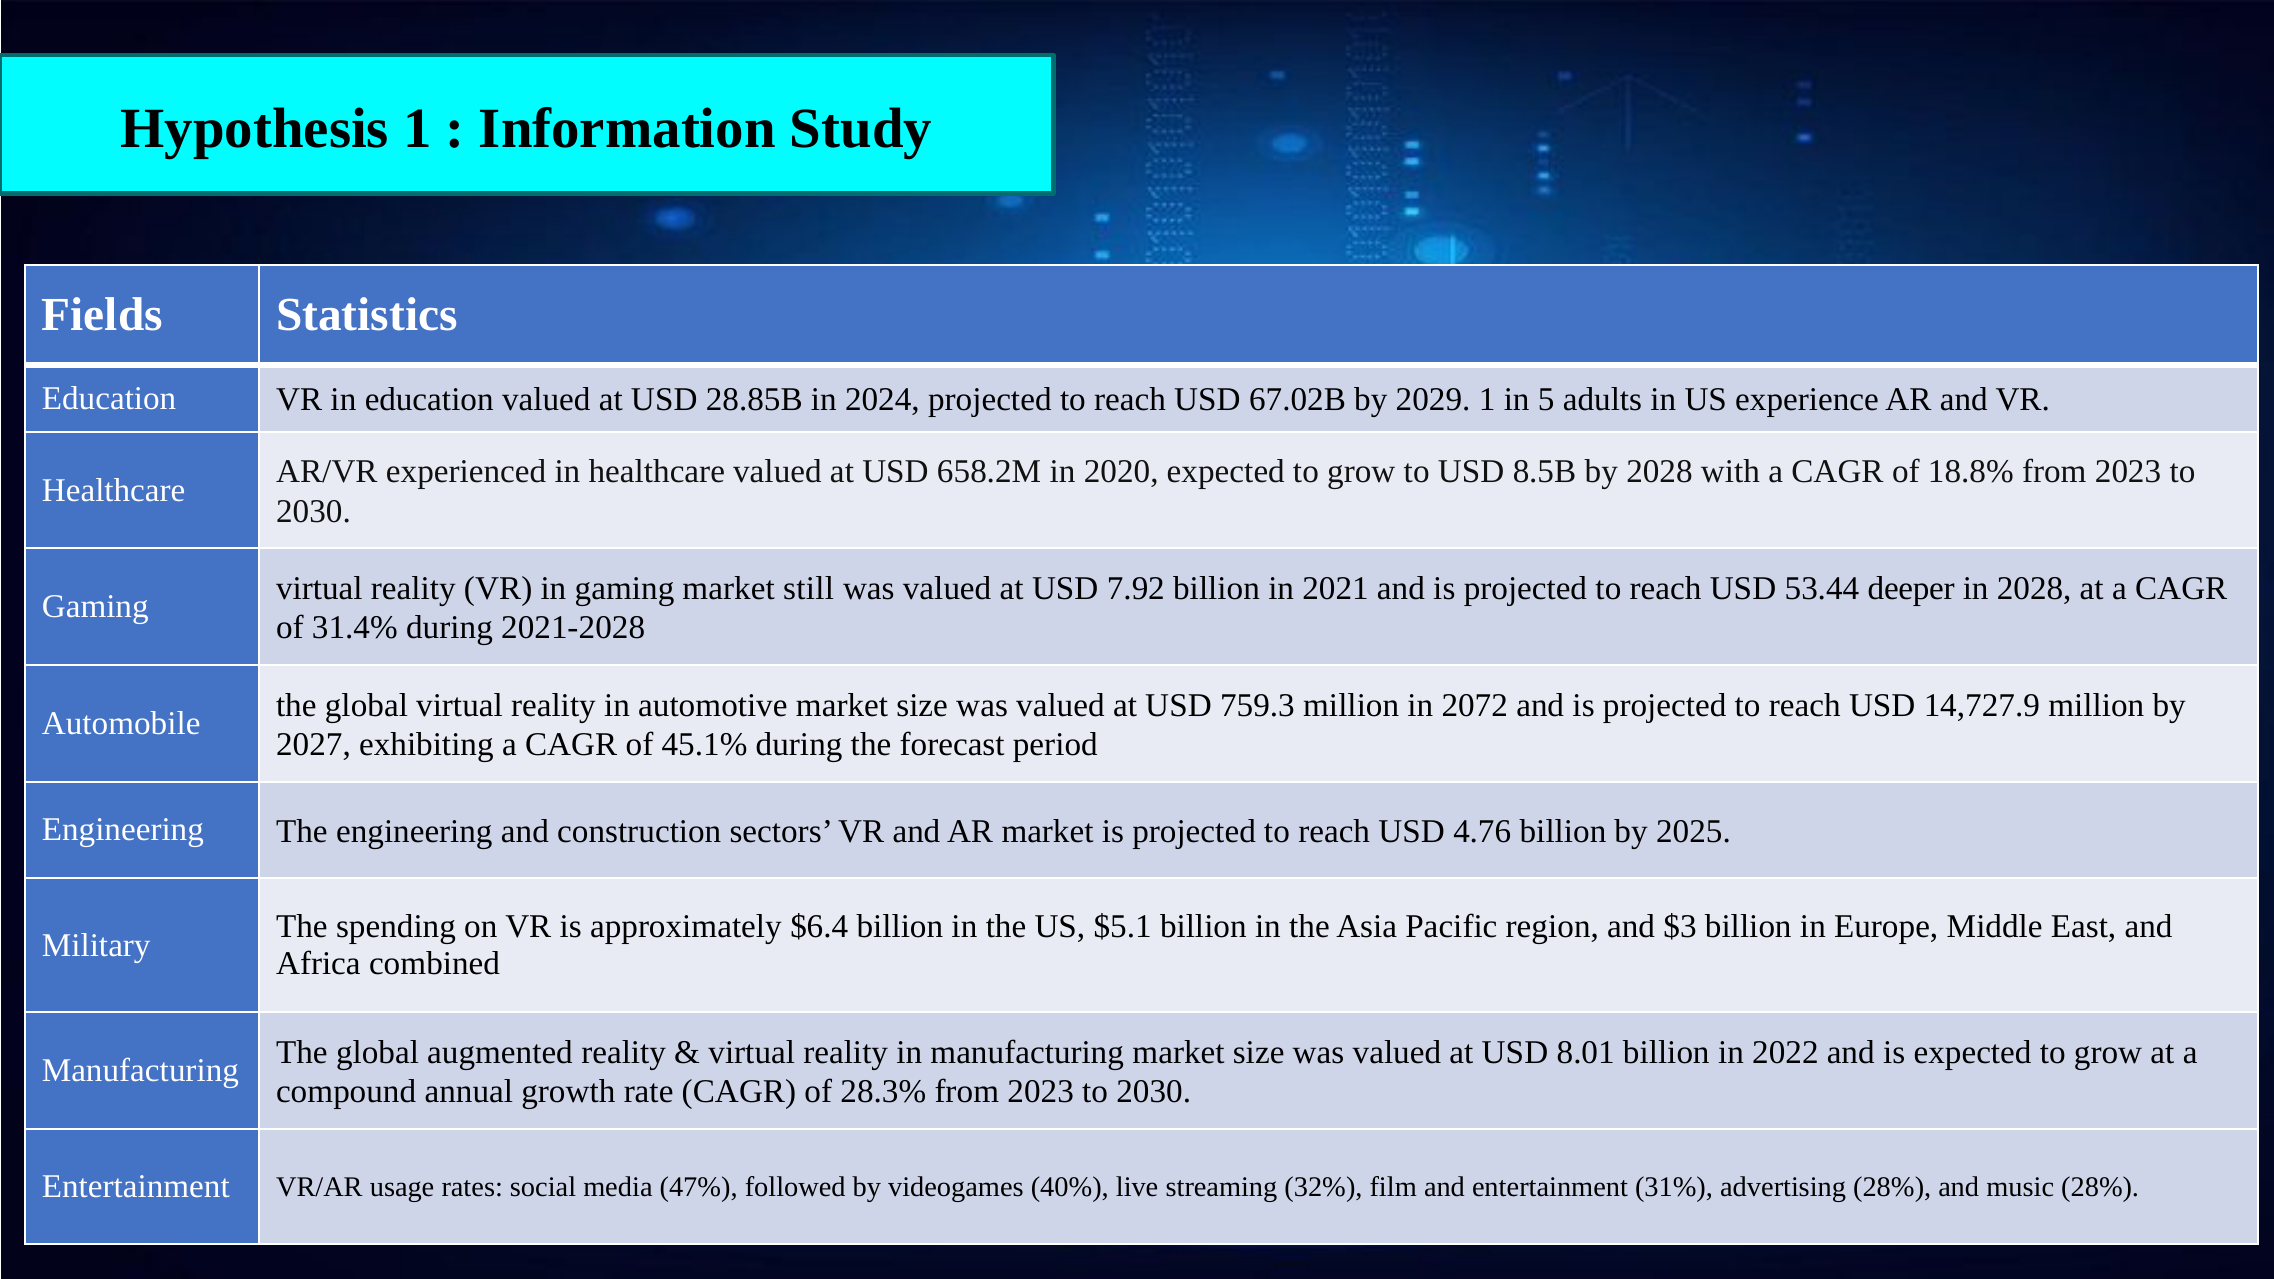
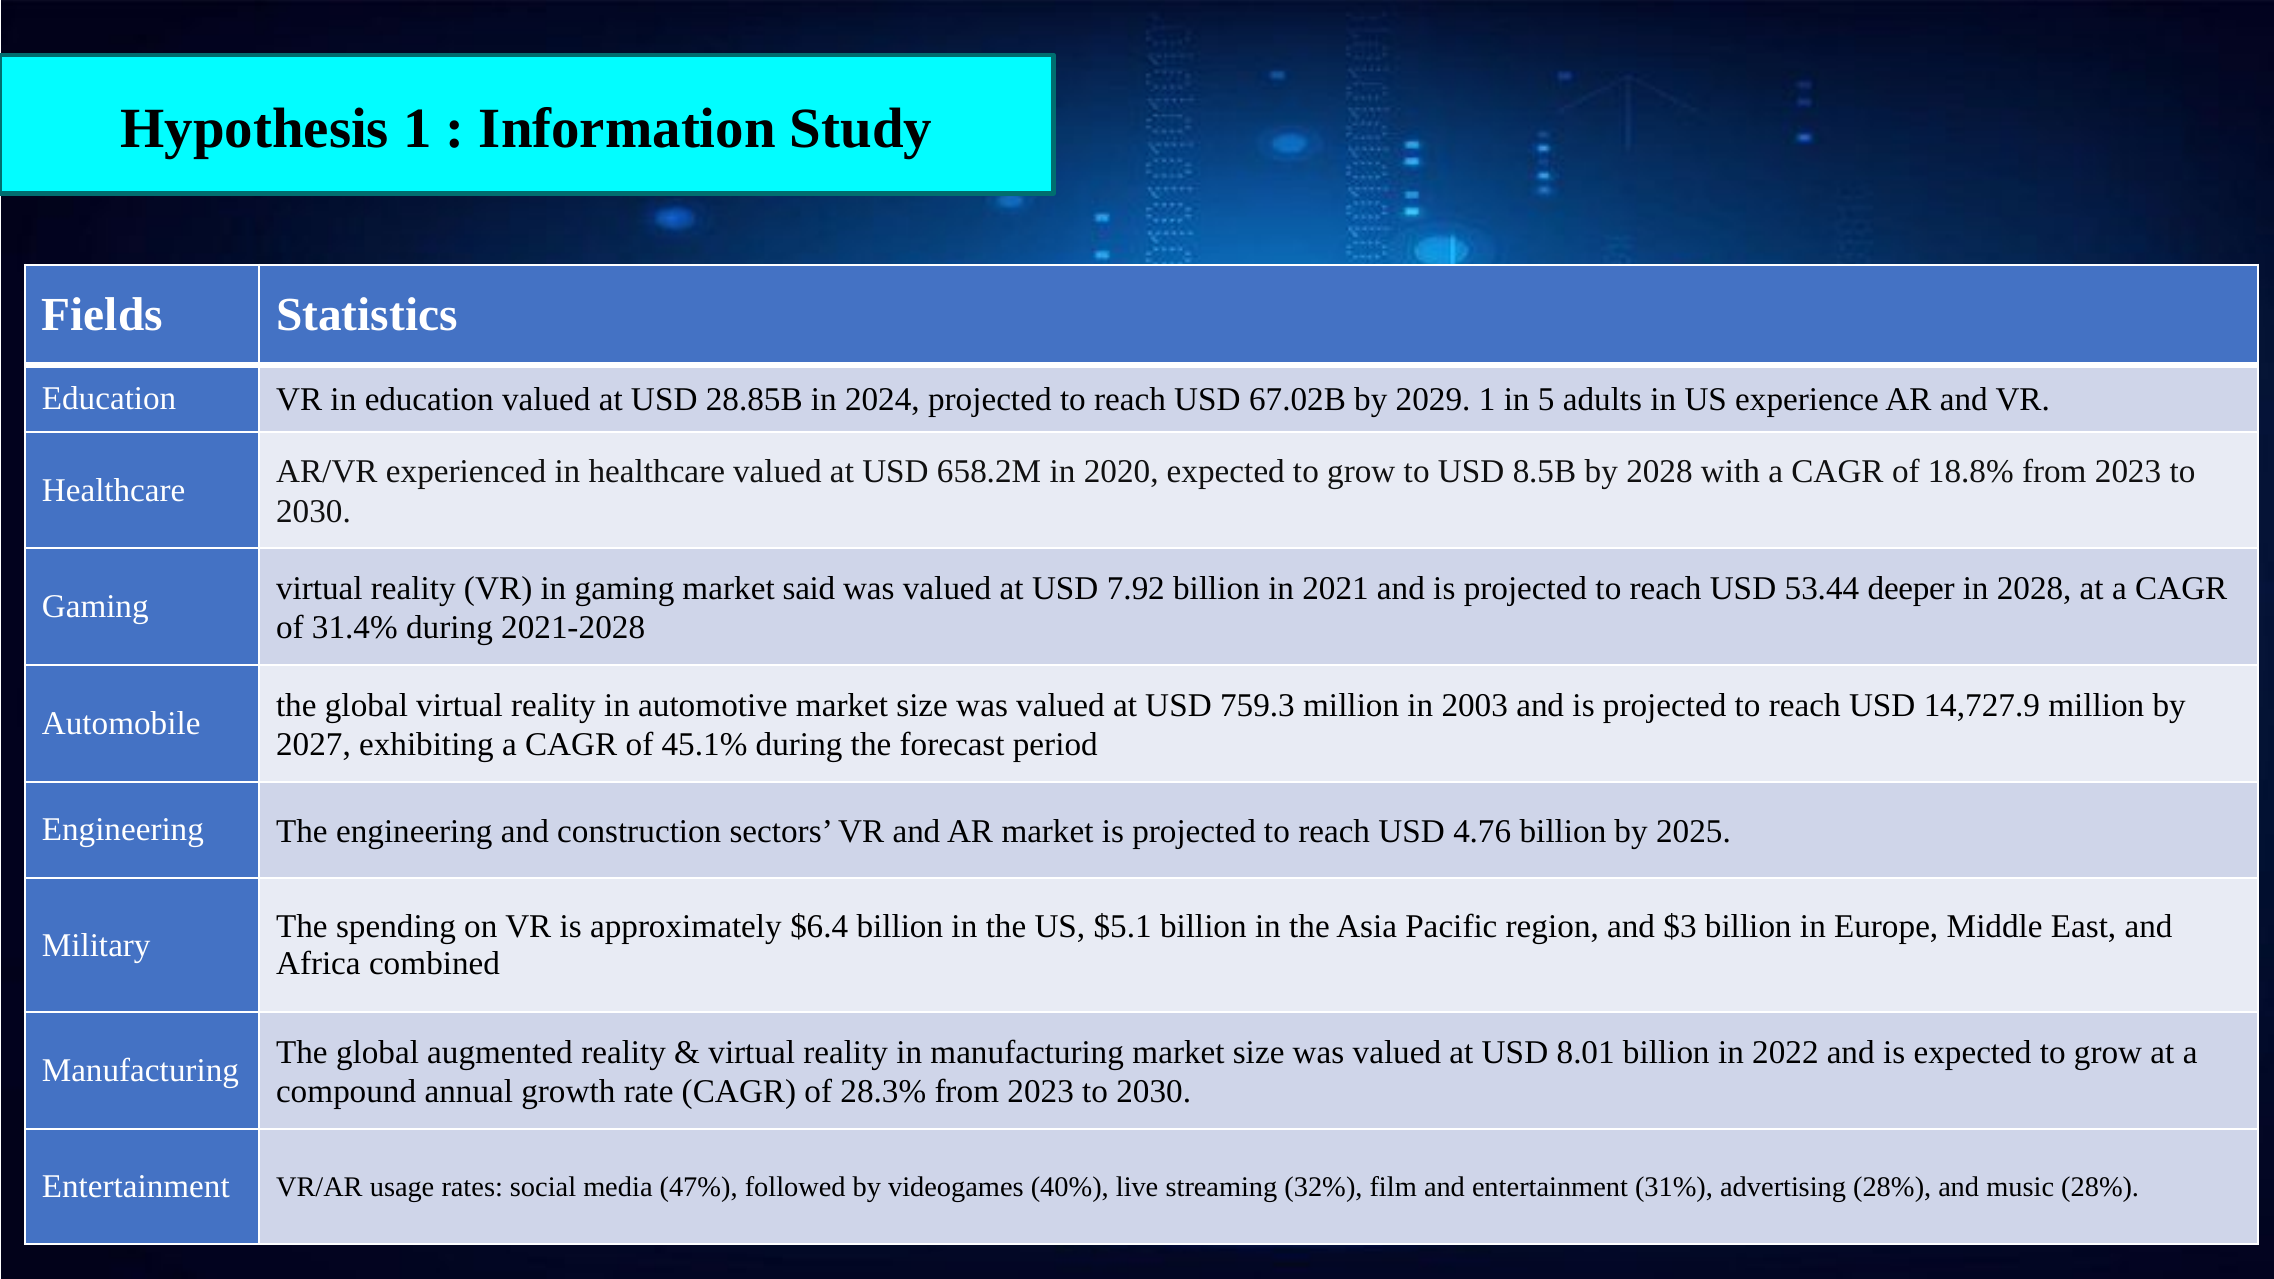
still: still -> said (809, 589)
2072: 2072 -> 2003 (1475, 705)
